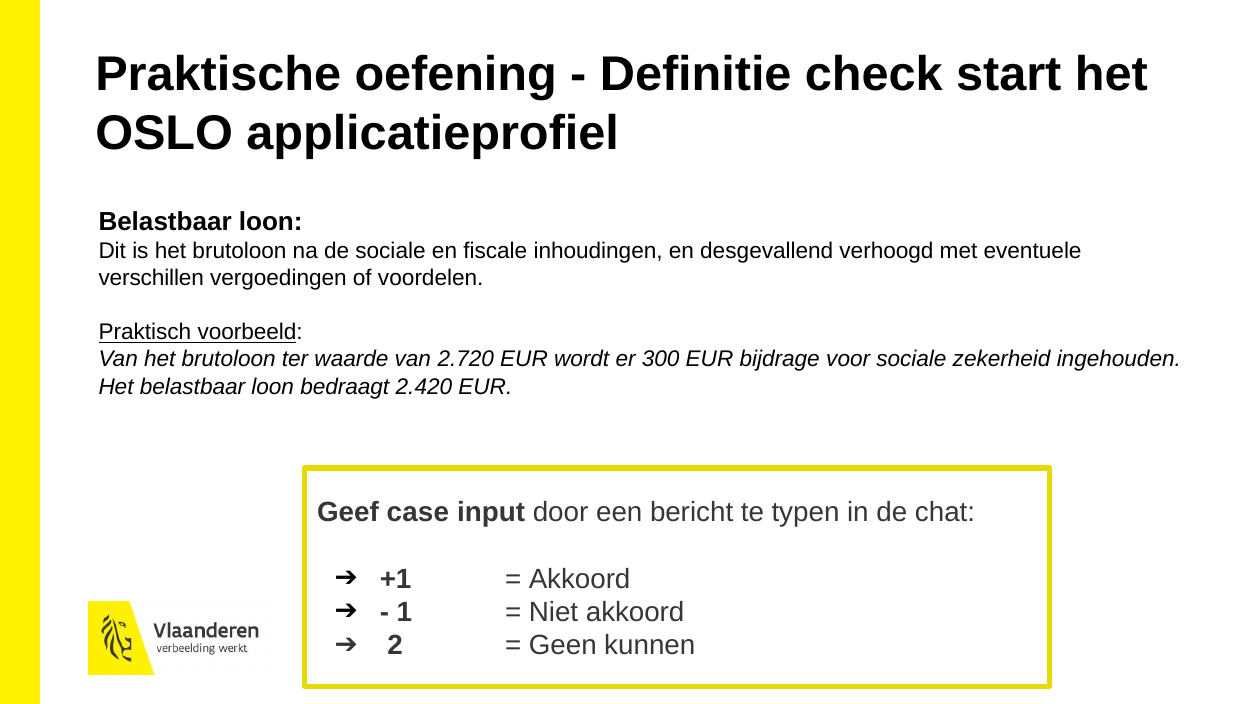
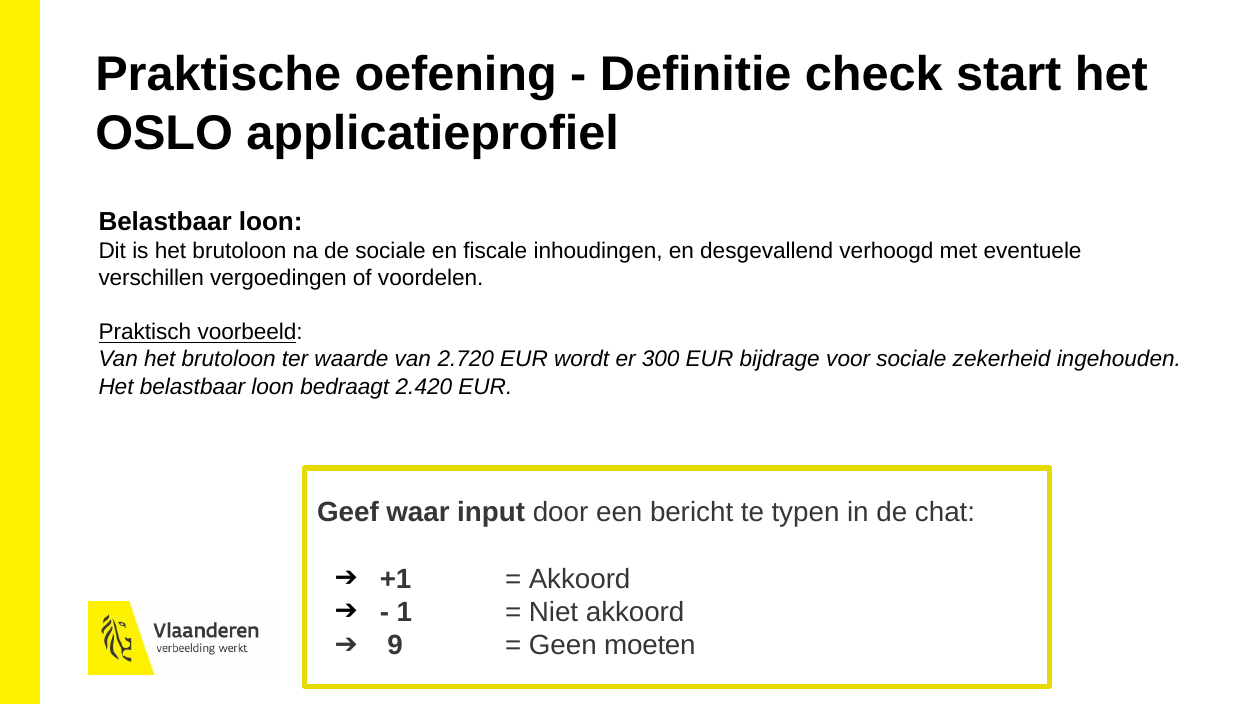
case: case -> waar (418, 512)
2: 2 -> 9 (395, 646)
kunnen: kunnen -> moeten (650, 646)
